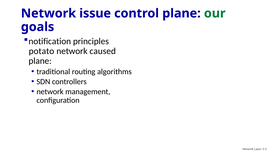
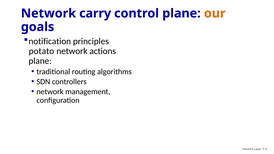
issue: issue -> carry (95, 13)
our colour: green -> orange (215, 13)
caused: caused -> actions (103, 51)
